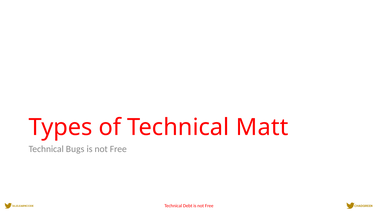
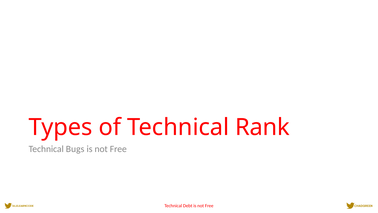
Matt: Matt -> Rank (262, 127)
